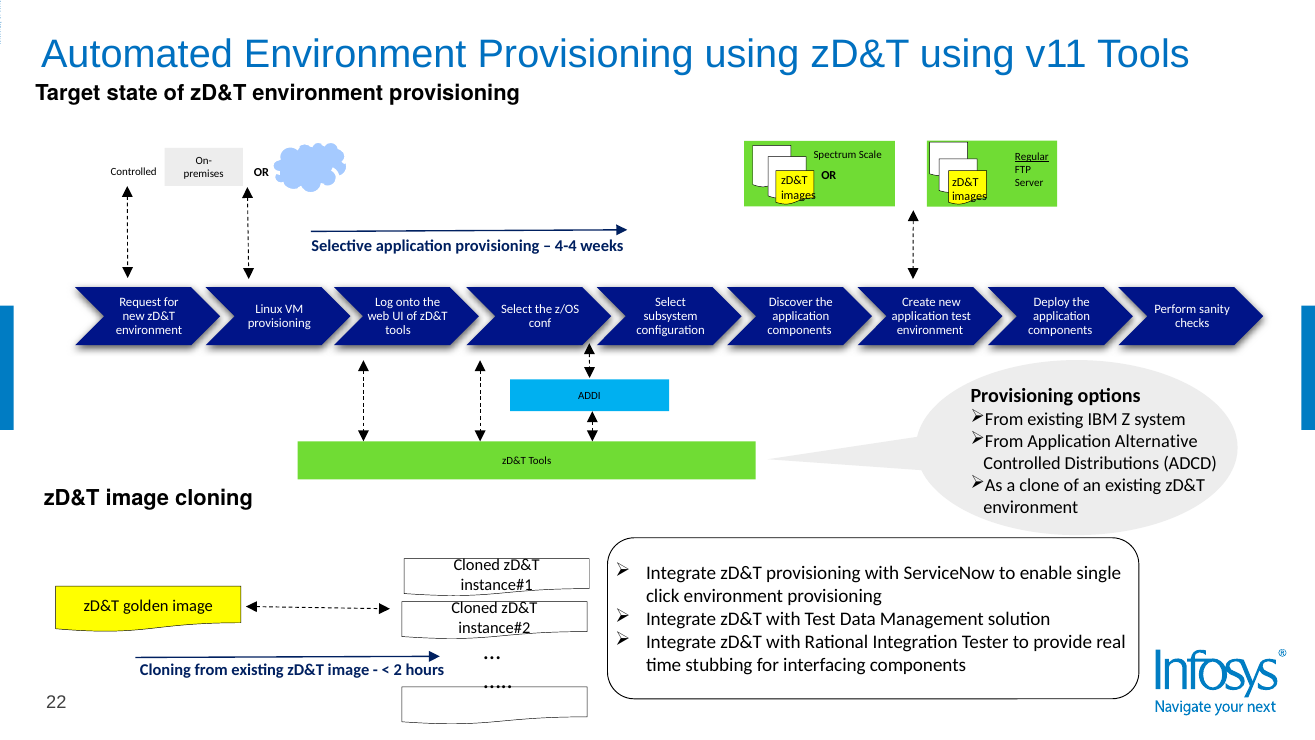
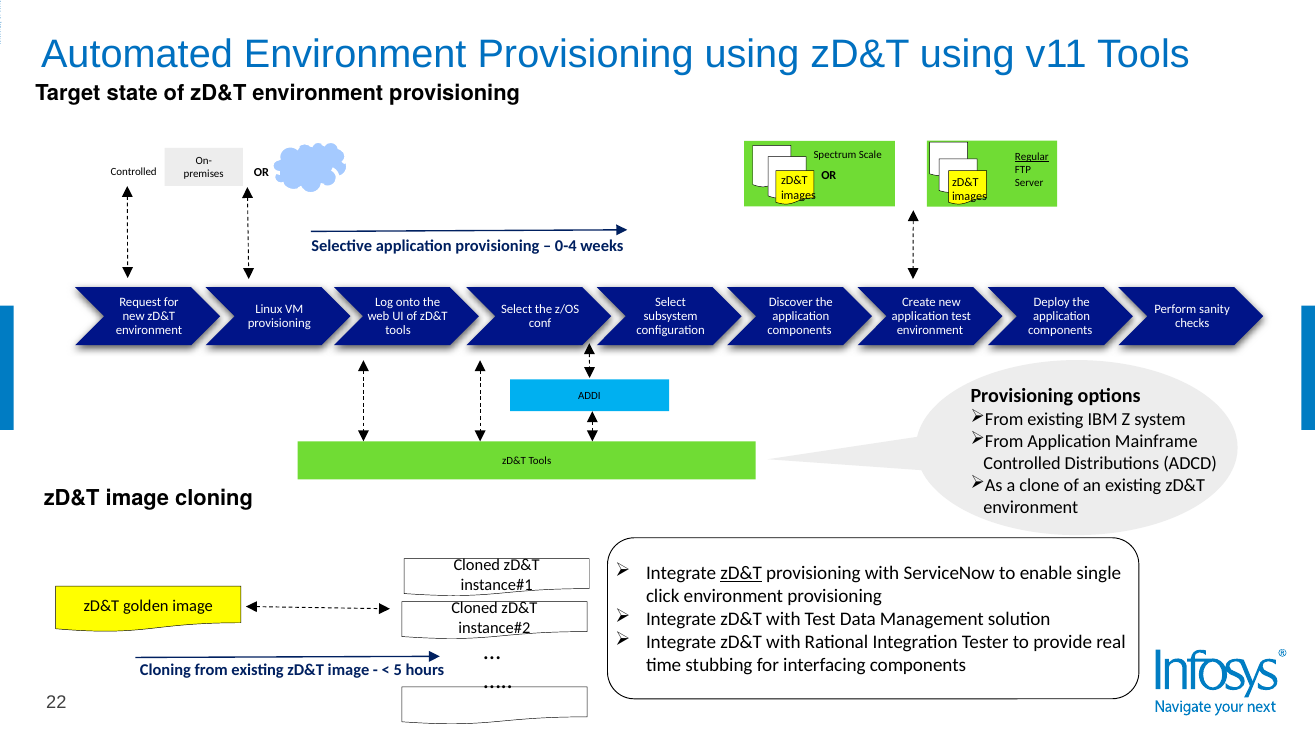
4-4: 4-4 -> 0-4 (566, 246)
Alternative: Alternative -> Mainframe (1156, 441)
zD&T underline: none -> present (741, 573)
2: 2 -> 5 (398, 670)
